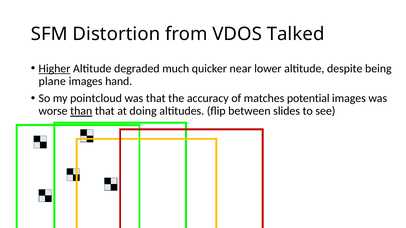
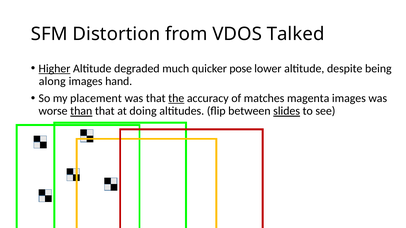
near: near -> pose (241, 69)
plane: plane -> along (52, 81)
pointcloud: pointcloud -> placement (96, 98)
the underline: none -> present (176, 98)
potential: potential -> magenta (308, 98)
slides underline: none -> present (287, 111)
